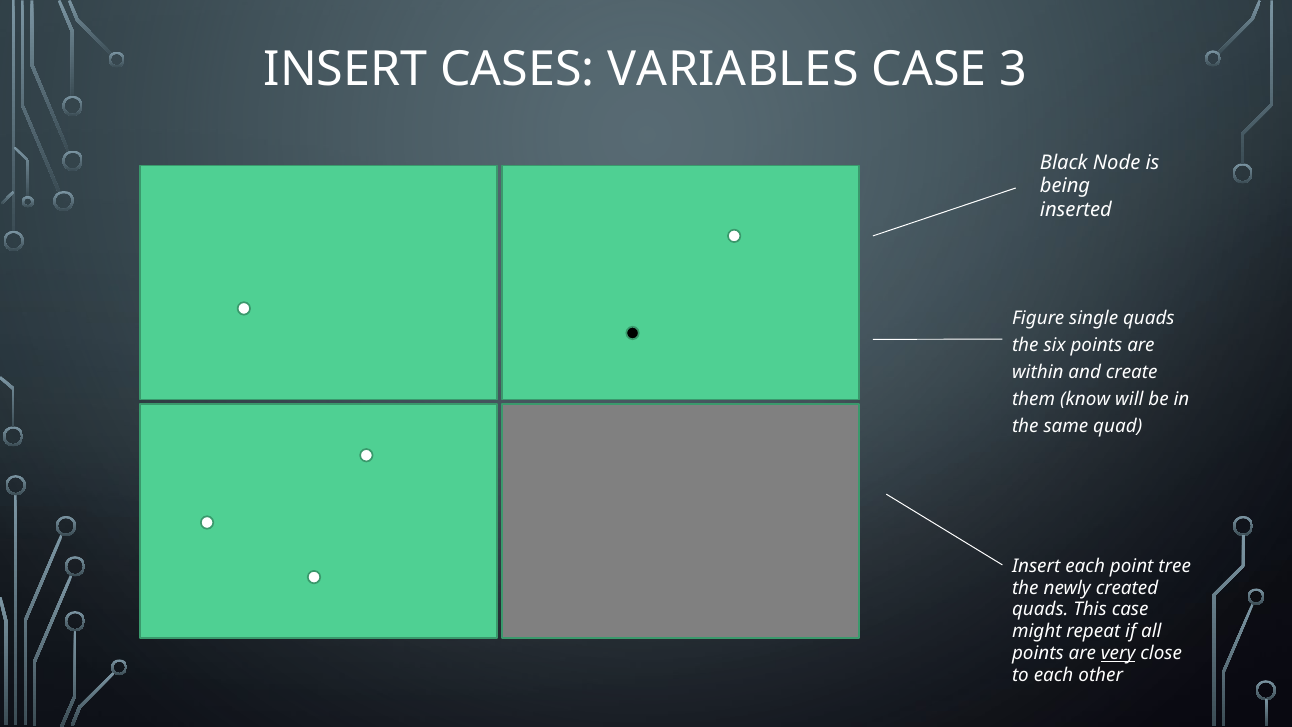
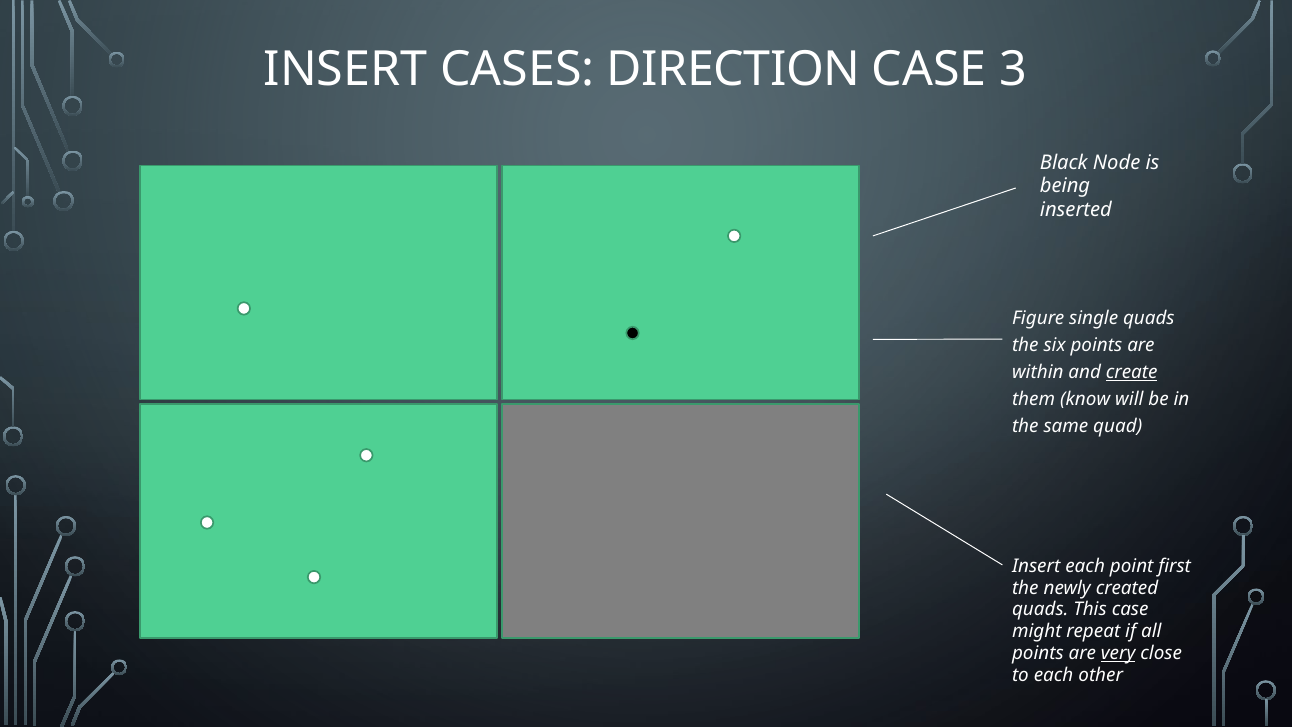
VARIABLES: VARIABLES -> DIRECTION (733, 70)
create underline: none -> present (1132, 372)
tree: tree -> first (1175, 566)
